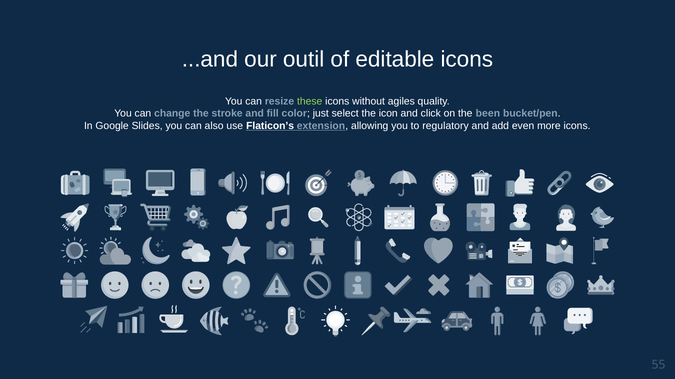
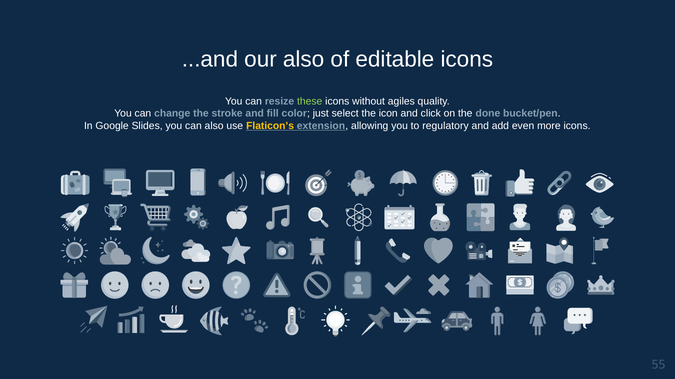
our outil: outil -> also (304, 60)
been: been -> done (488, 114)
Flaticon’s colour: white -> yellow (270, 126)
